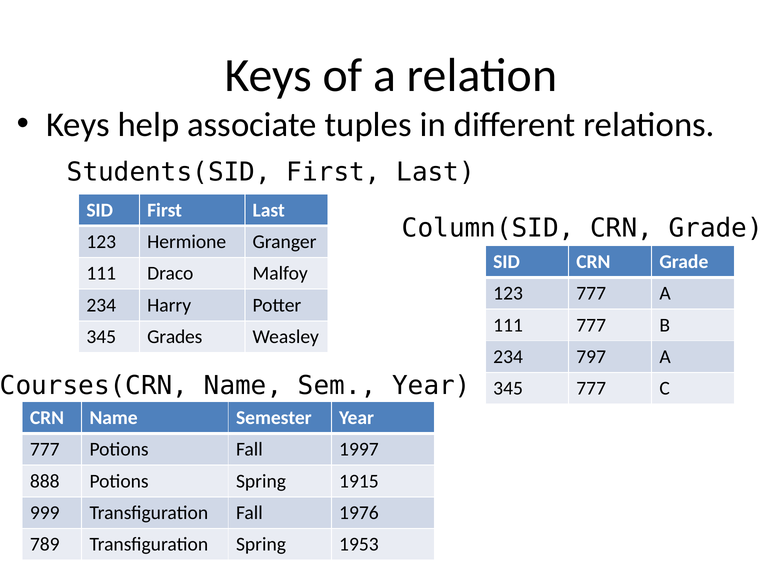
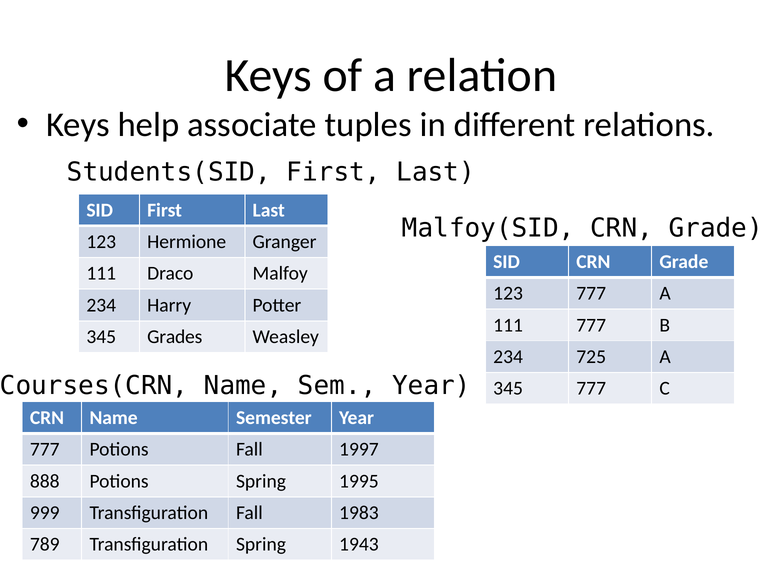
Column(SID: Column(SID -> Malfoy(SID (488, 228)
797: 797 -> 725 (591, 357)
1915: 1915 -> 1995 (359, 482)
1976: 1976 -> 1983 (359, 513)
1953: 1953 -> 1943 (359, 545)
